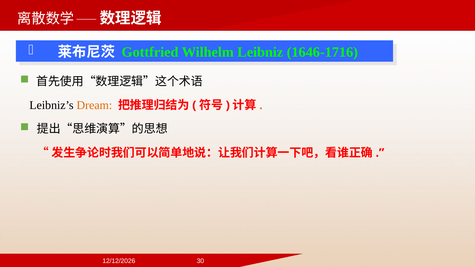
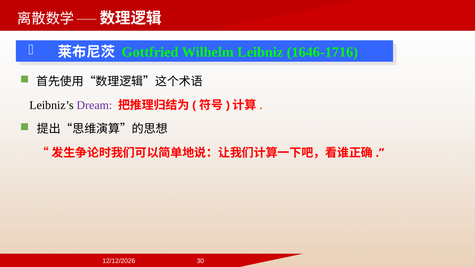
Dream colour: orange -> purple (94, 105)
